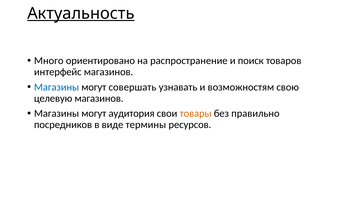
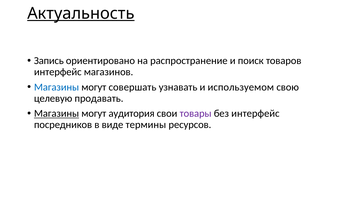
Много: Много -> Запись (49, 61)
возможностям: возможностям -> используемом (241, 87)
целевую магазинов: магазинов -> продавать (99, 98)
Магазины underline: none -> present (57, 113)
товары colour: orange -> purple (196, 113)
без правильно: правильно -> интерфейс (255, 113)
